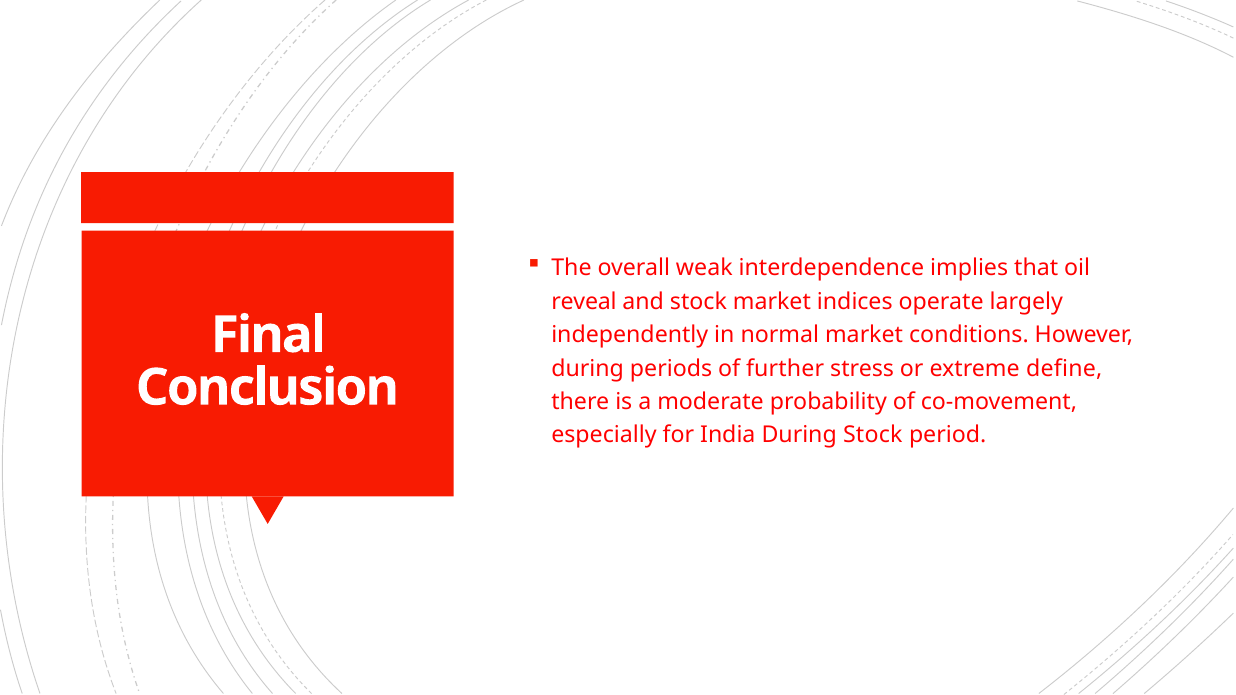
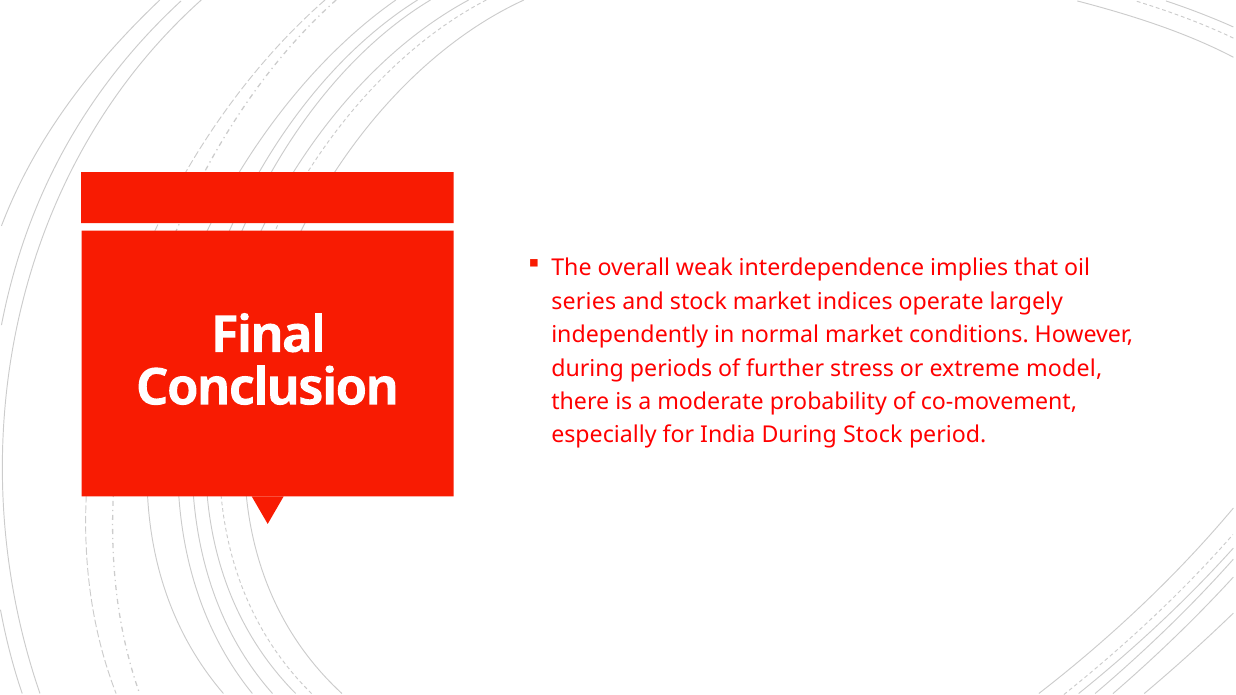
reveal: reveal -> series (584, 302)
define: define -> model (1064, 369)
